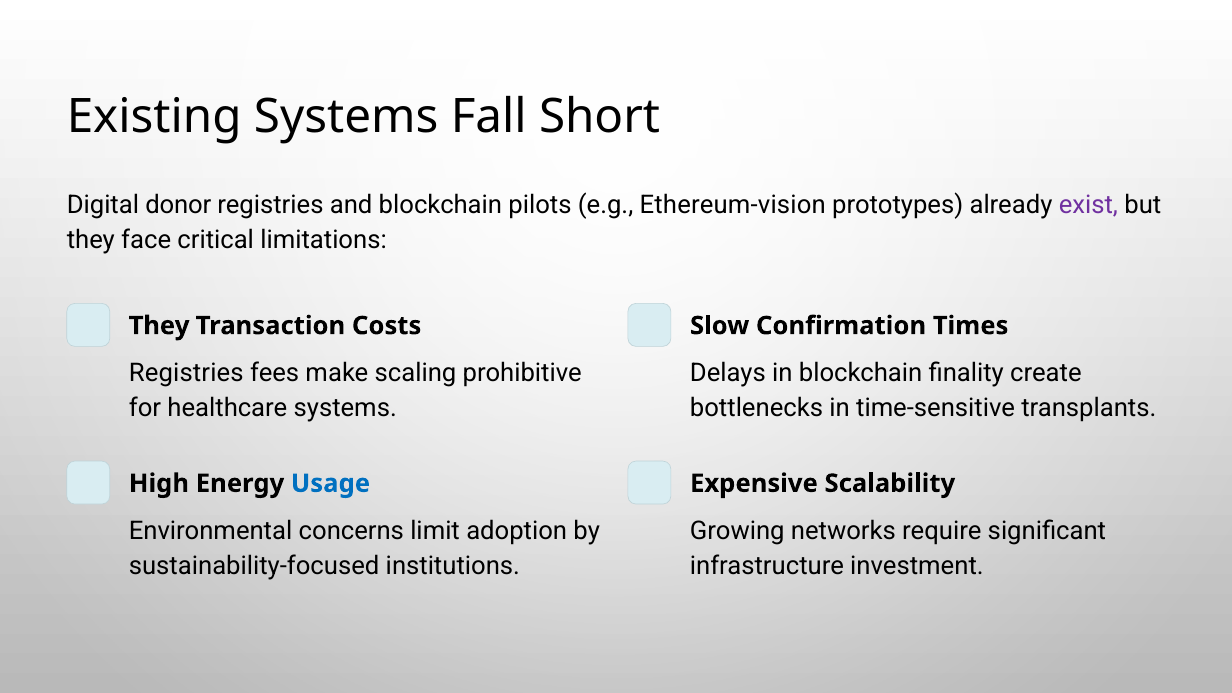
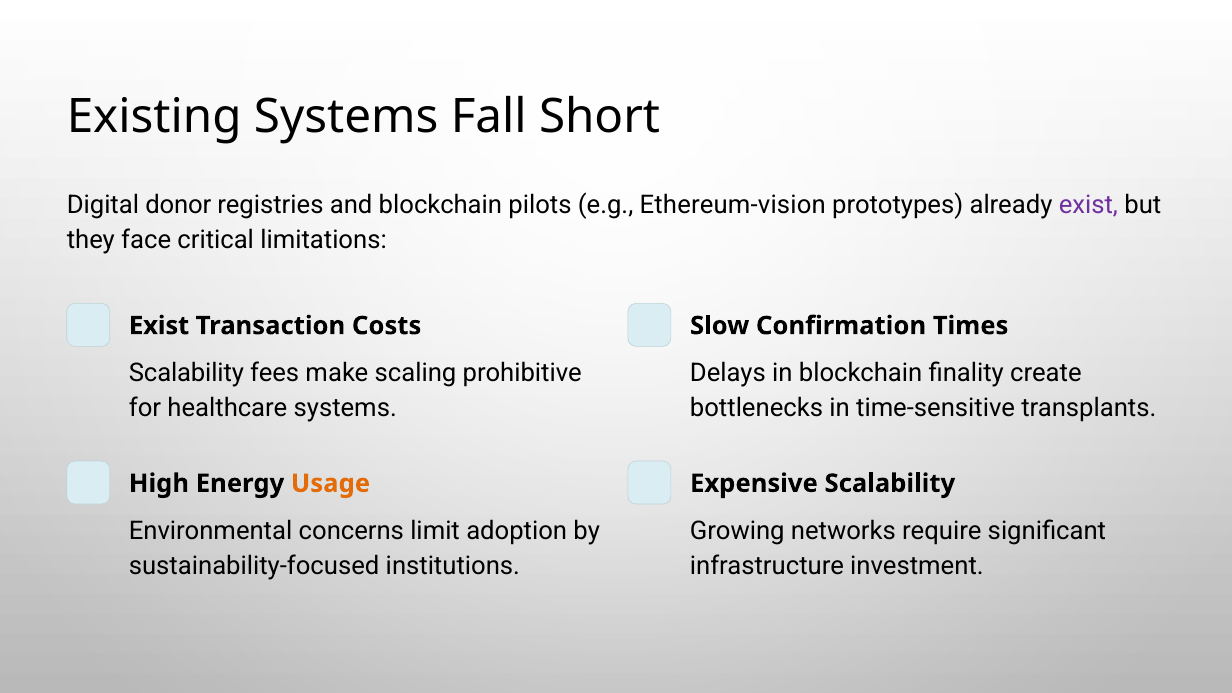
They: They -> Exist (159, 326)
Registries: Registries -> Scalability (186, 373)
Usage colour: blue -> orange (330, 483)
